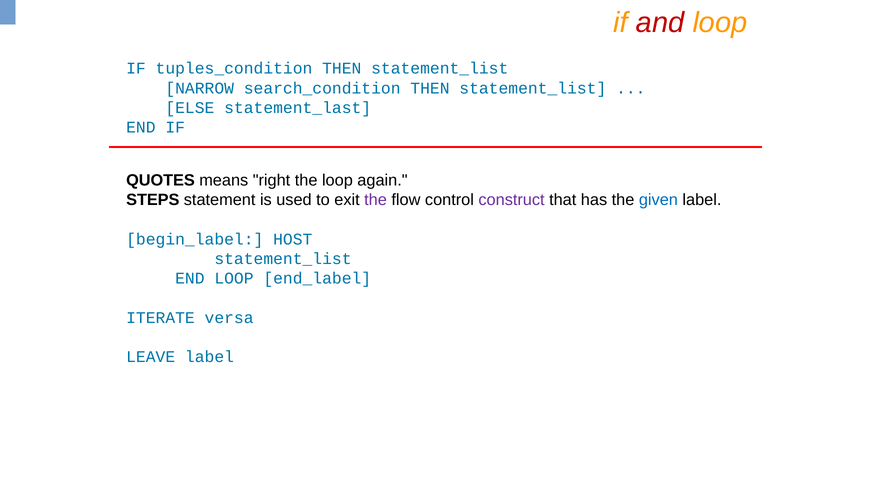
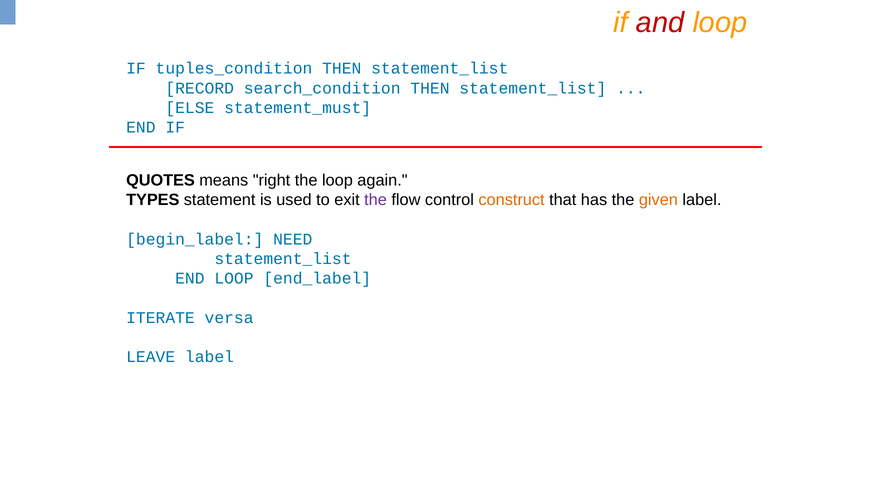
NARROW: NARROW -> RECORD (200, 88)
statement_last: statement_last -> statement_must (298, 108)
STEPS: STEPS -> TYPES (153, 200)
construct colour: purple -> orange (512, 200)
given colour: blue -> orange (658, 200)
HOST: HOST -> NEED (293, 239)
